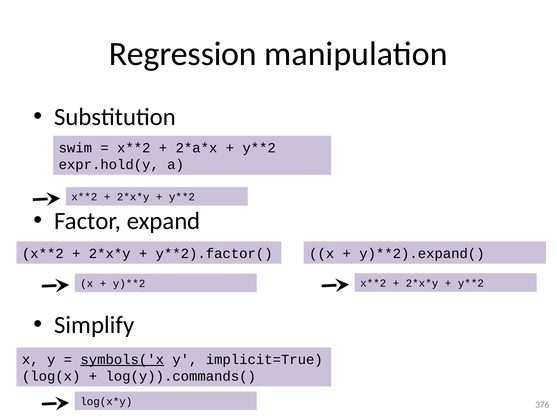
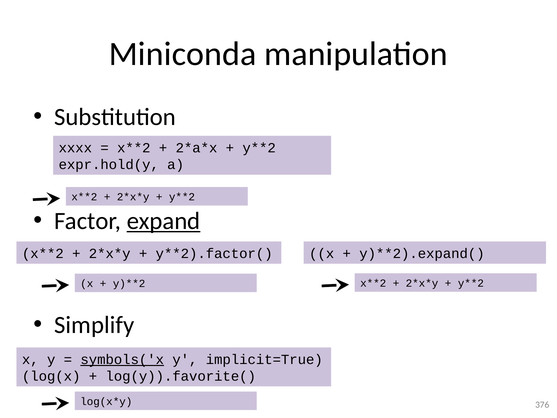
Regression: Regression -> Miniconda (183, 54)
swim: swim -> xxxx (75, 148)
expand underline: none -> present (163, 221)
log(y)).commands(: log(y)).commands( -> log(y)).favorite( (181, 376)
